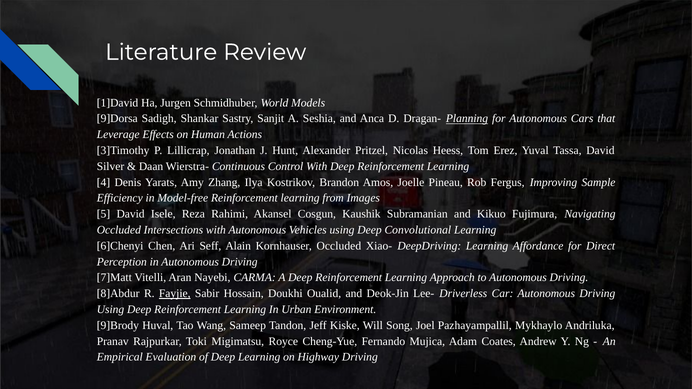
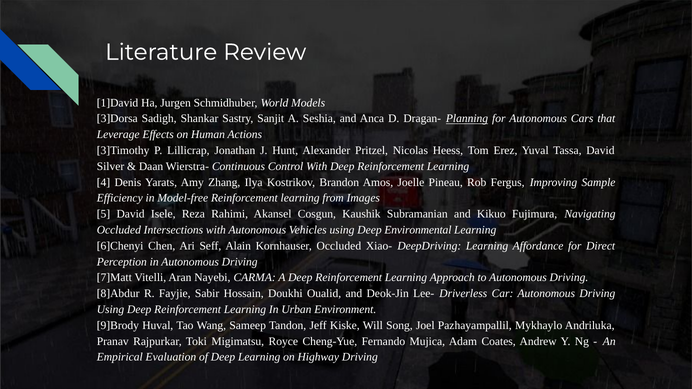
9]Dorsa: 9]Dorsa -> 3]Dorsa (117, 119)
Convolutional: Convolutional -> Environmental (418, 230)
Fayjie underline: present -> none (175, 294)
